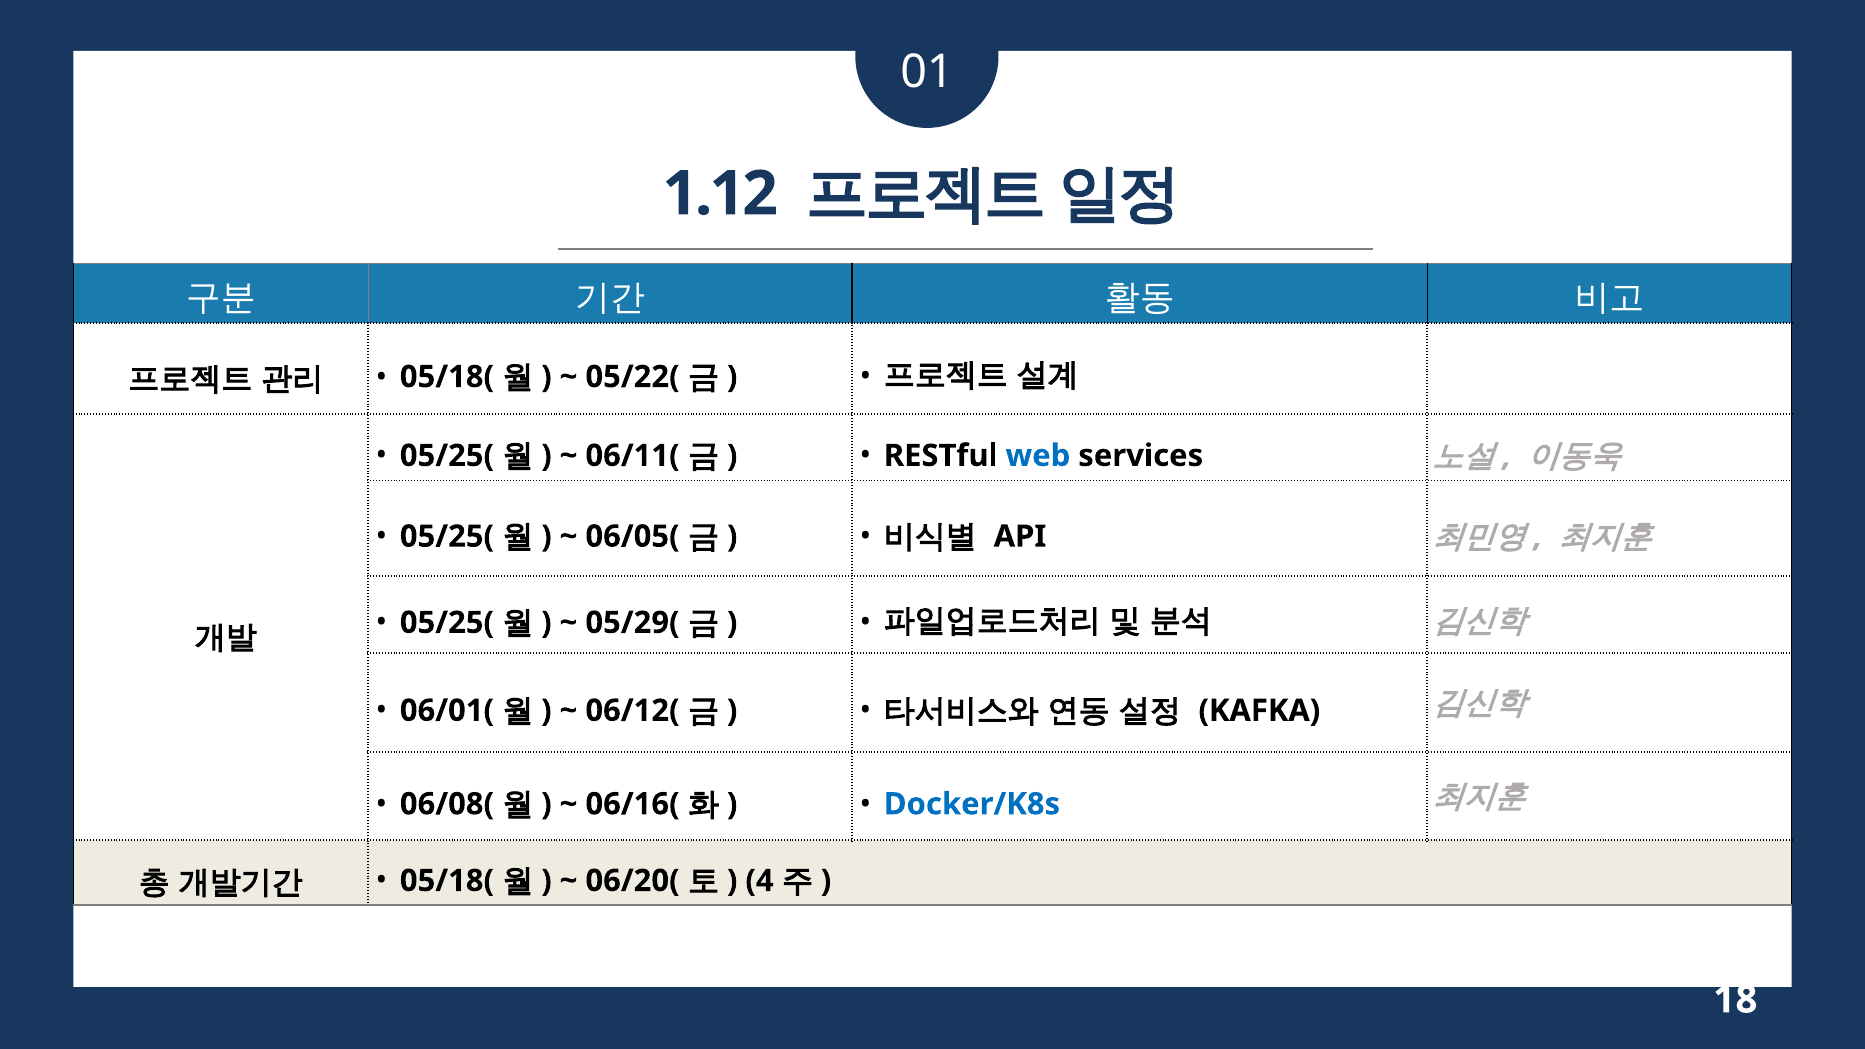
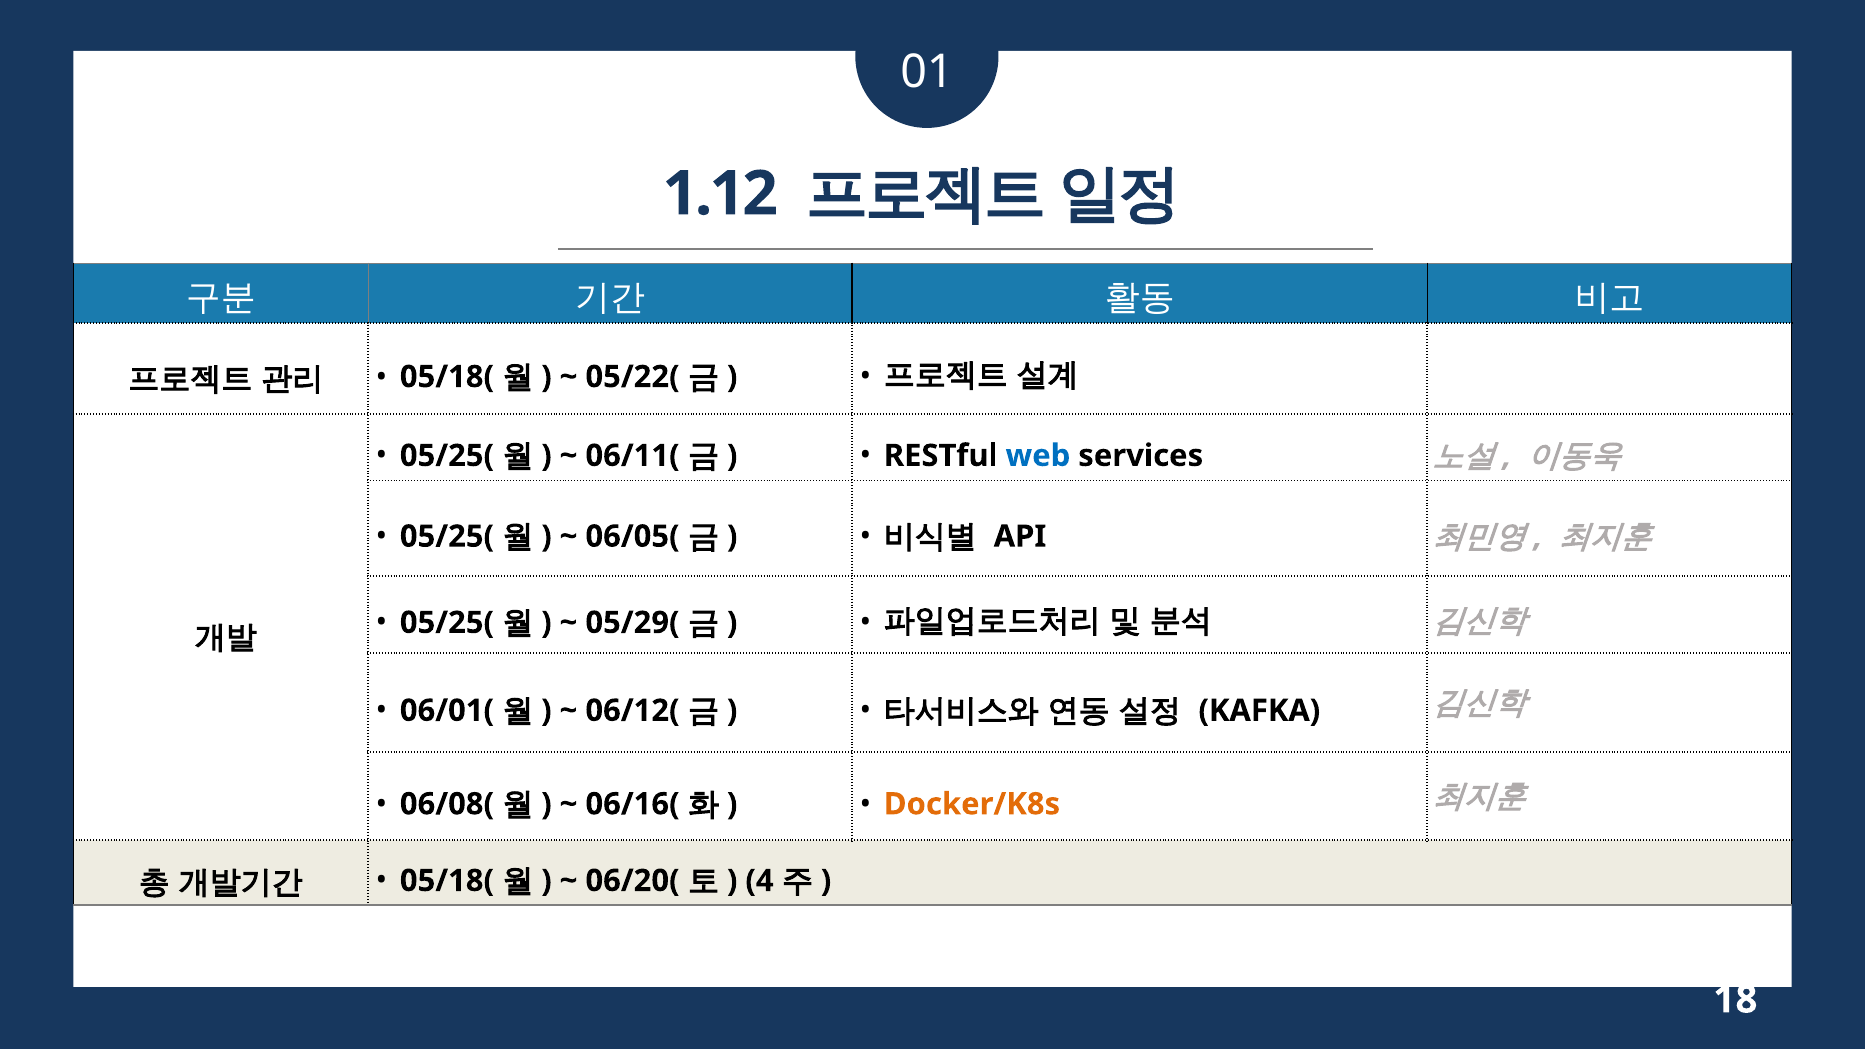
Docker/K8s colour: blue -> orange (972, 804)
